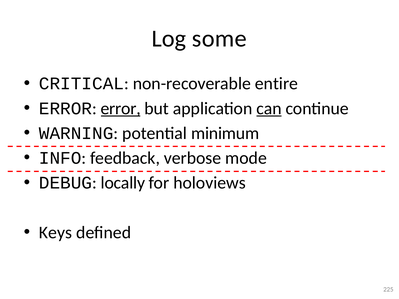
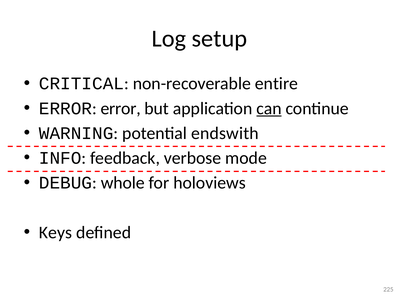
some: some -> setup (219, 39)
error underline: present -> none (121, 109)
minimum: minimum -> endswith (225, 133)
locally: locally -> whole (123, 183)
